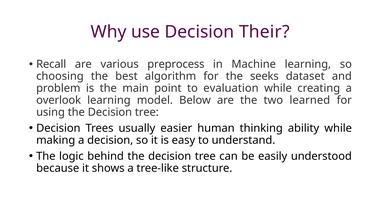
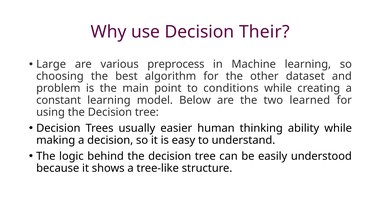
Recall: Recall -> Large (51, 64)
seeks: seeks -> other (264, 76)
evaluation: evaluation -> conditions (231, 88)
overlook: overlook -> constant (59, 100)
